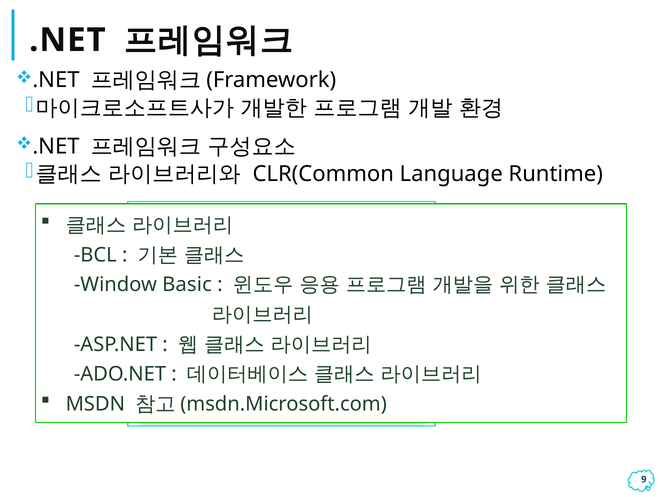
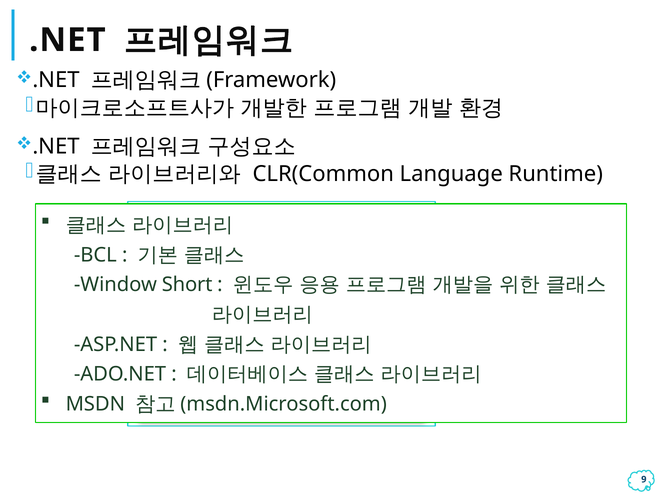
Basic: Basic -> Short (187, 284)
